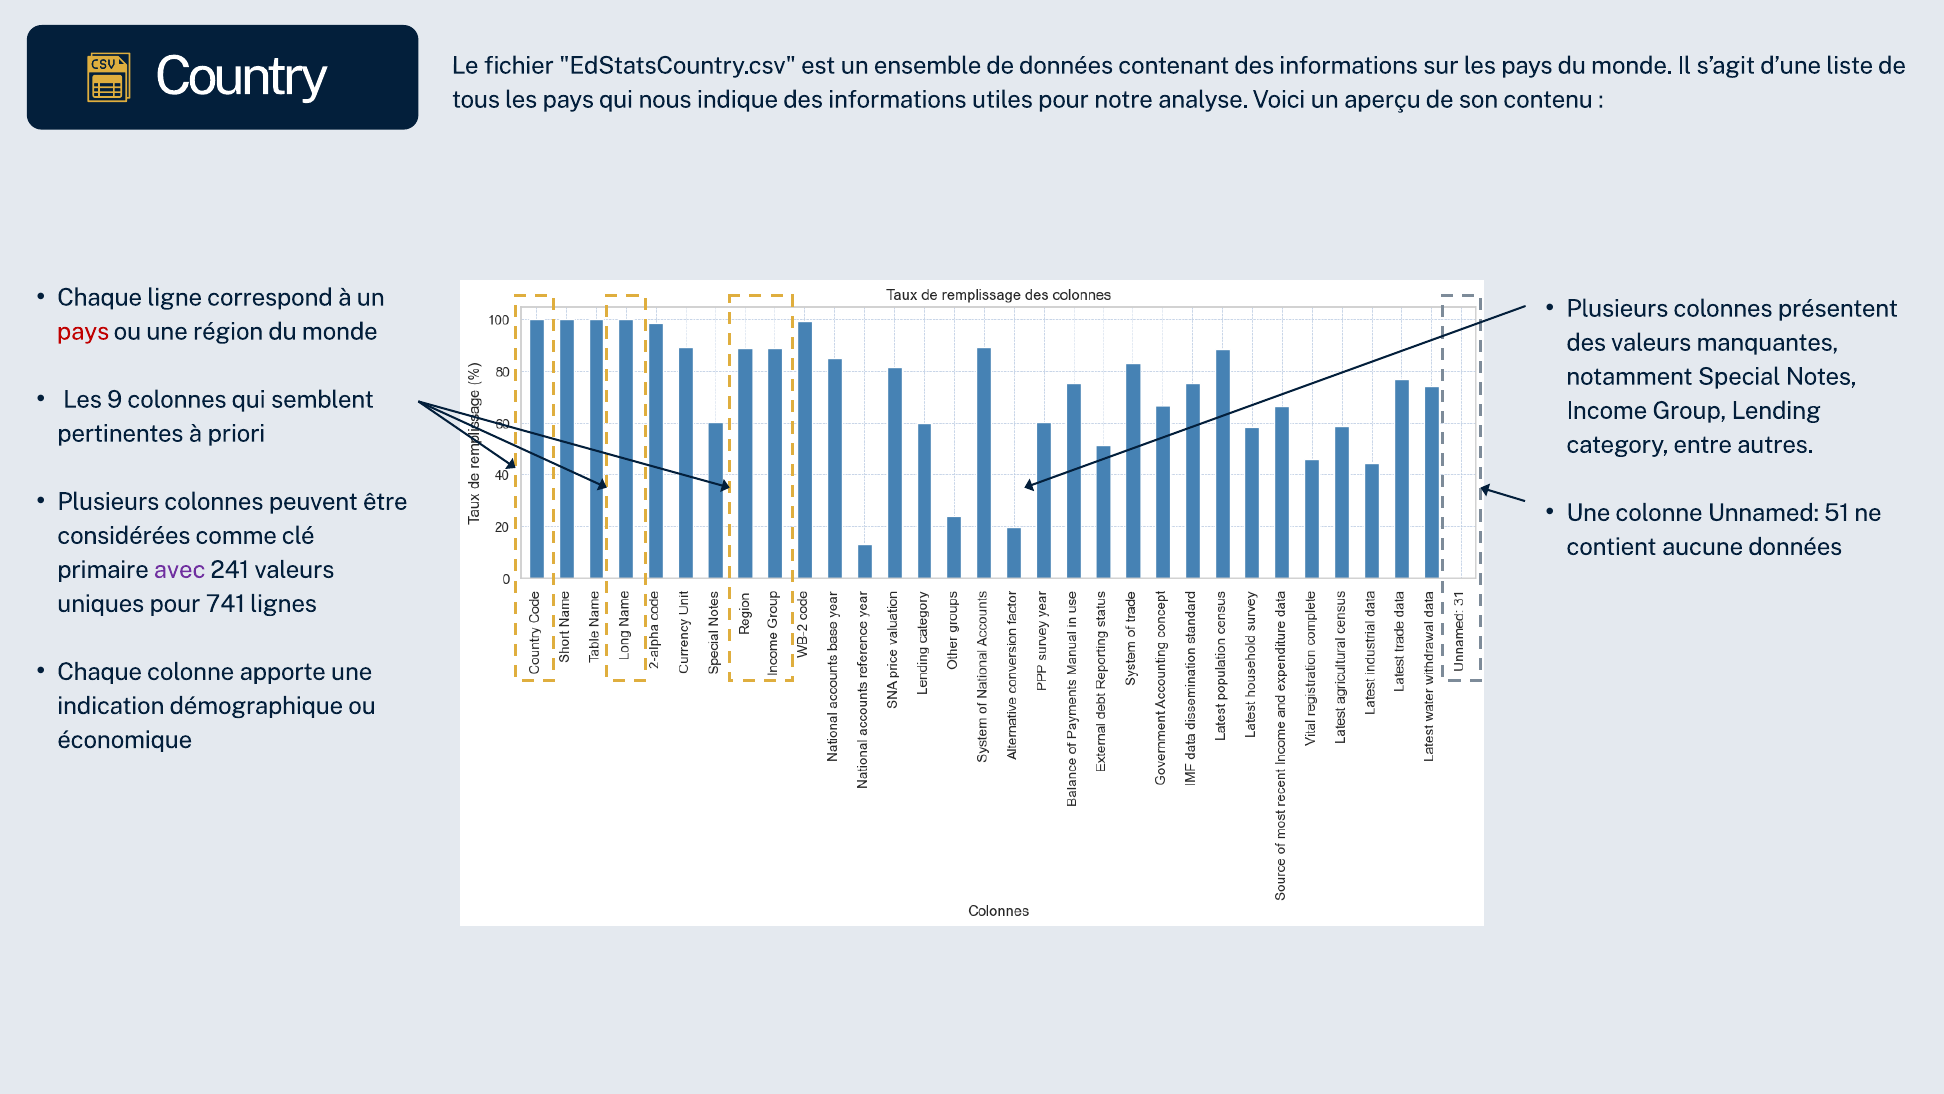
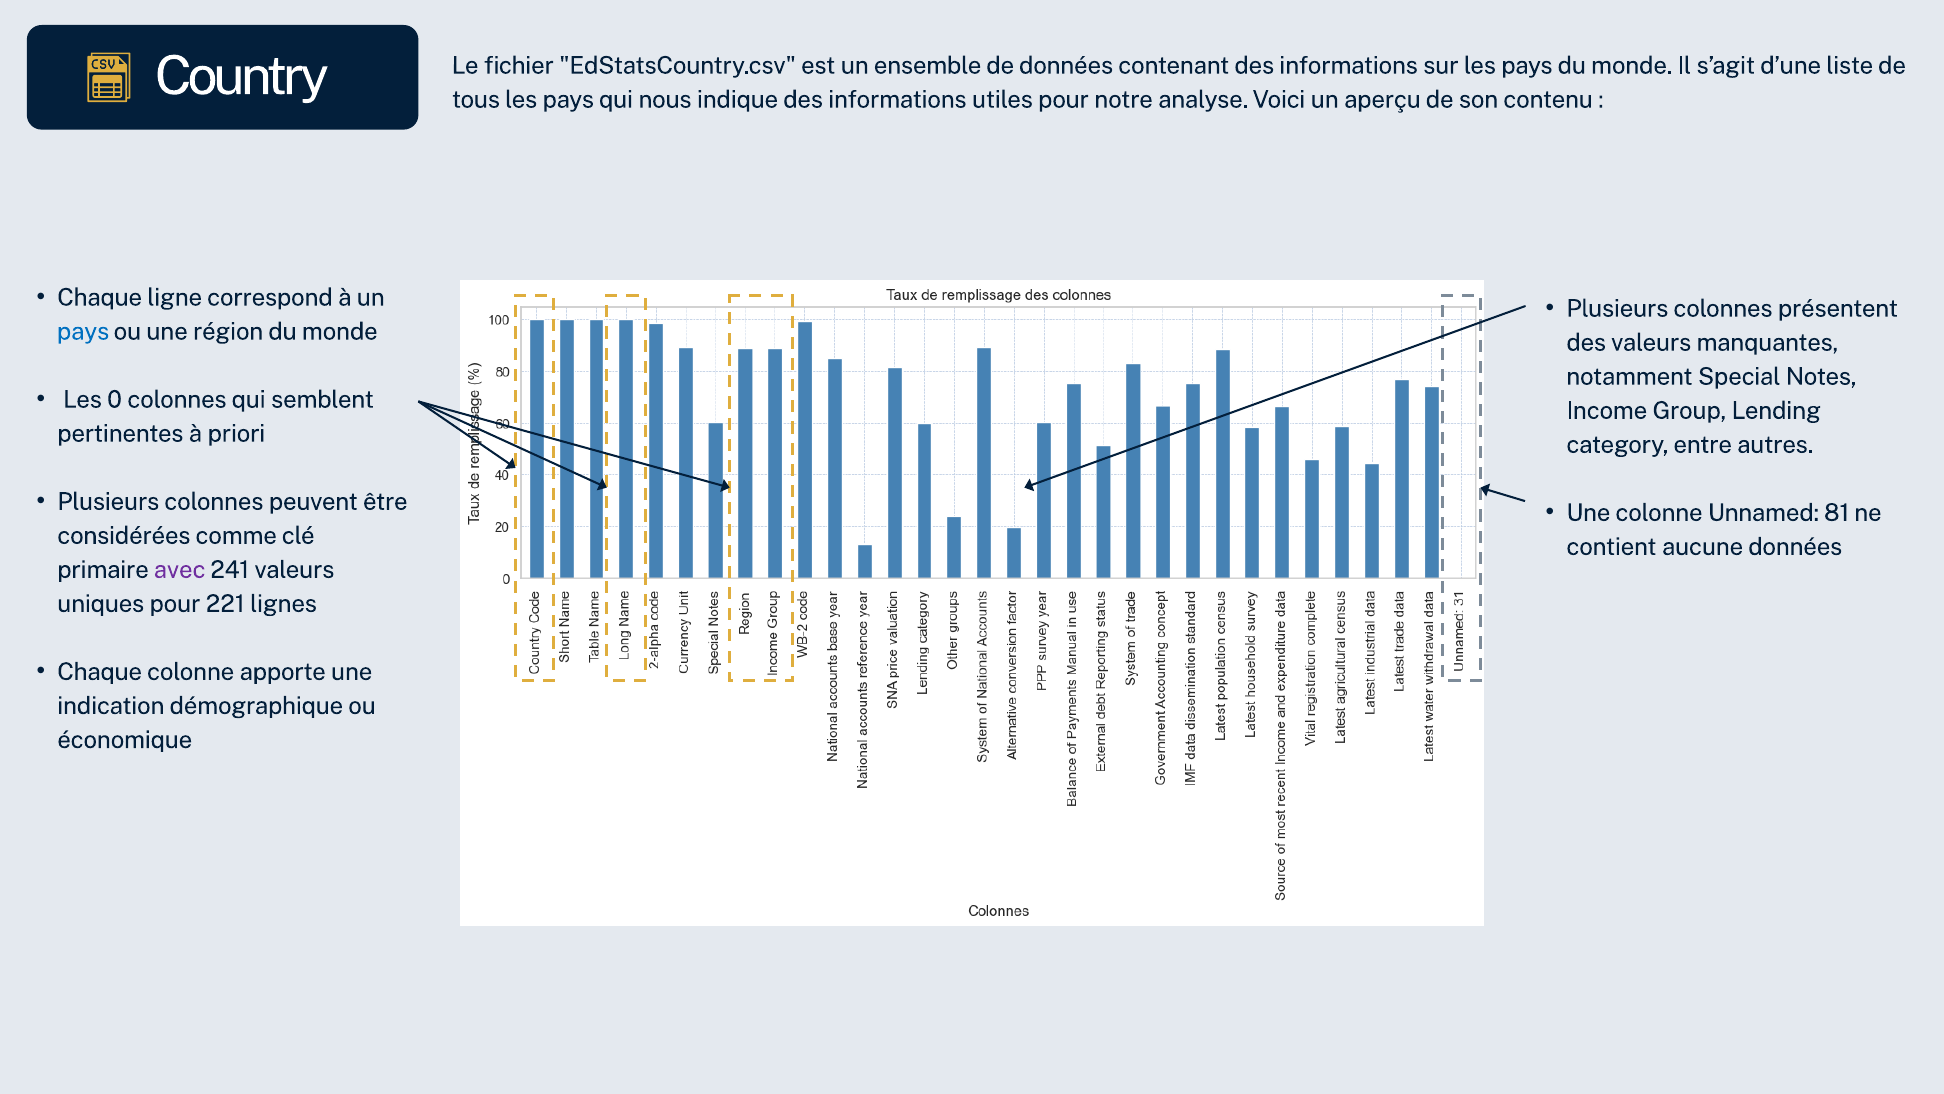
pays colour: red -> blue (83, 331)
9: 9 -> 0 (115, 399)
51: 51 -> 81 (1837, 513)
741: 741 -> 221 (225, 604)
